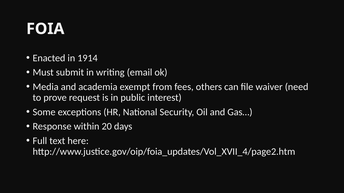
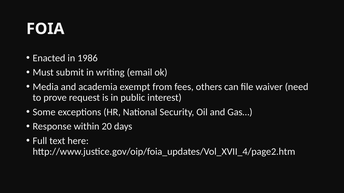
1914: 1914 -> 1986 (88, 58)
